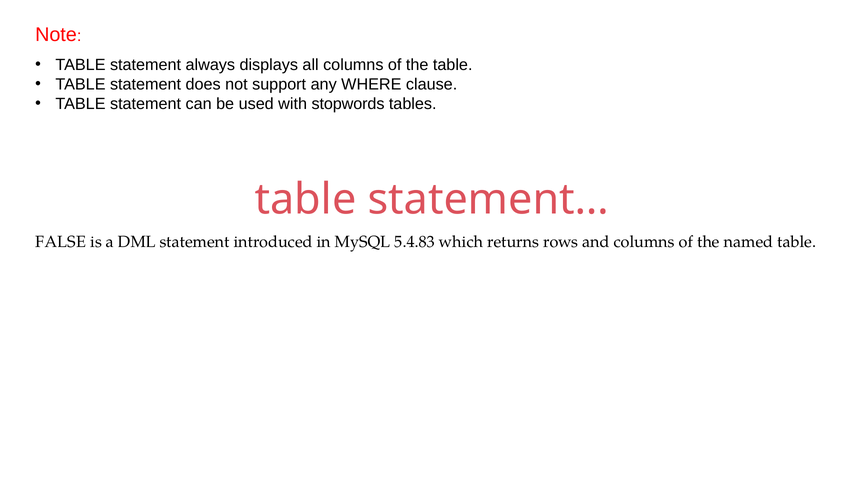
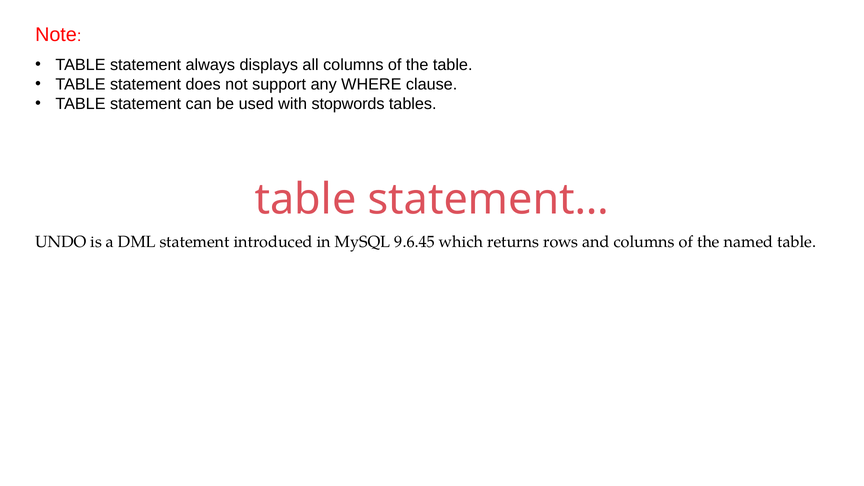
FALSE: FALSE -> UNDO (61, 242)
5.4.83: 5.4.83 -> 9.6.45 (415, 242)
